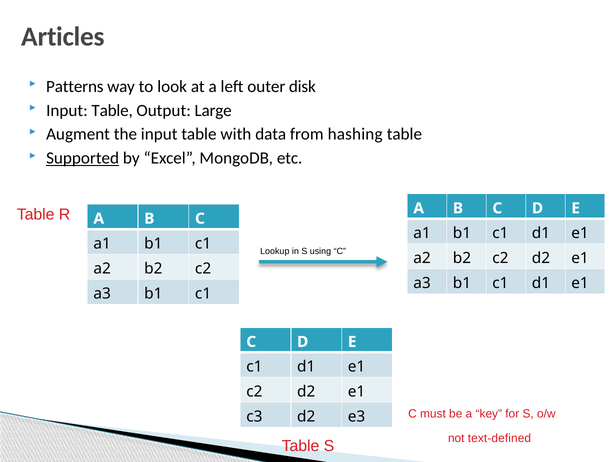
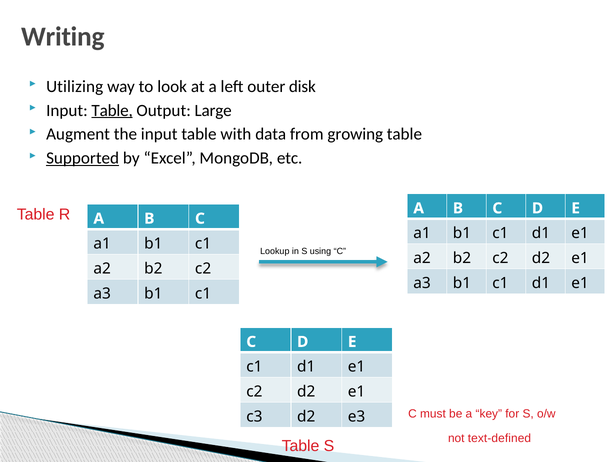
Articles: Articles -> Writing (63, 37)
Patterns: Patterns -> Utilizing (75, 86)
Table underline: none -> present (112, 110)
hashing: hashing -> growing (355, 134)
